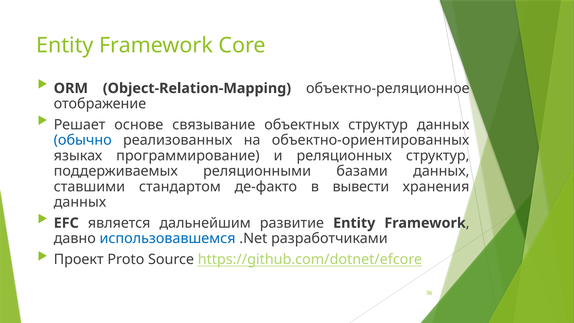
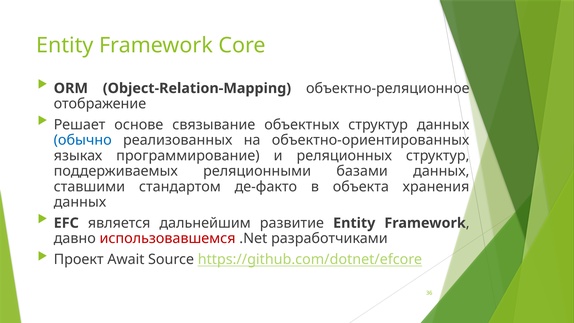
вывести: вывести -> объекта (361, 187)
использовавшемся colour: blue -> red (168, 238)
Proto: Proto -> Await (126, 259)
